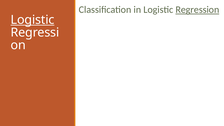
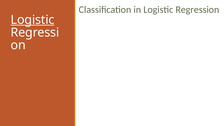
Regression underline: present -> none (197, 10)
